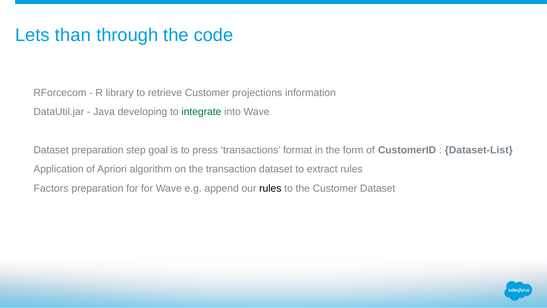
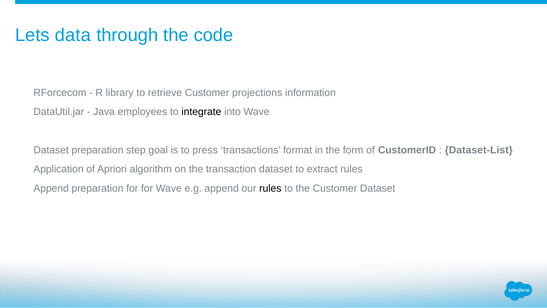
than: than -> data (73, 35)
developing: developing -> employees (142, 112)
integrate colour: green -> black (201, 112)
Factors: Factors -> Append (51, 188)
